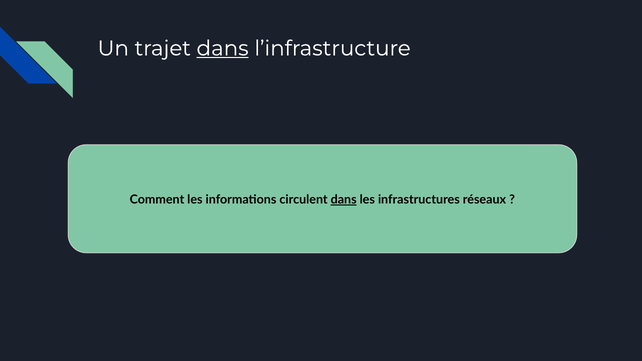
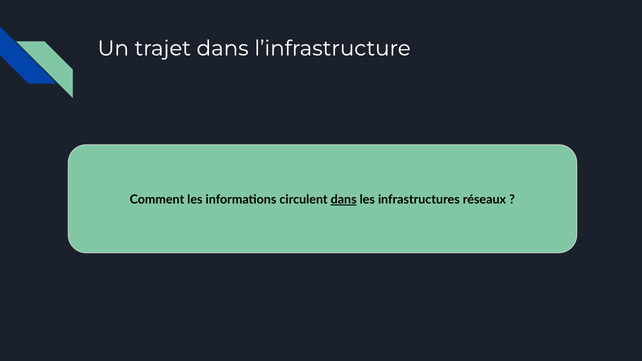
dans underline: present -> none (223, 48)
